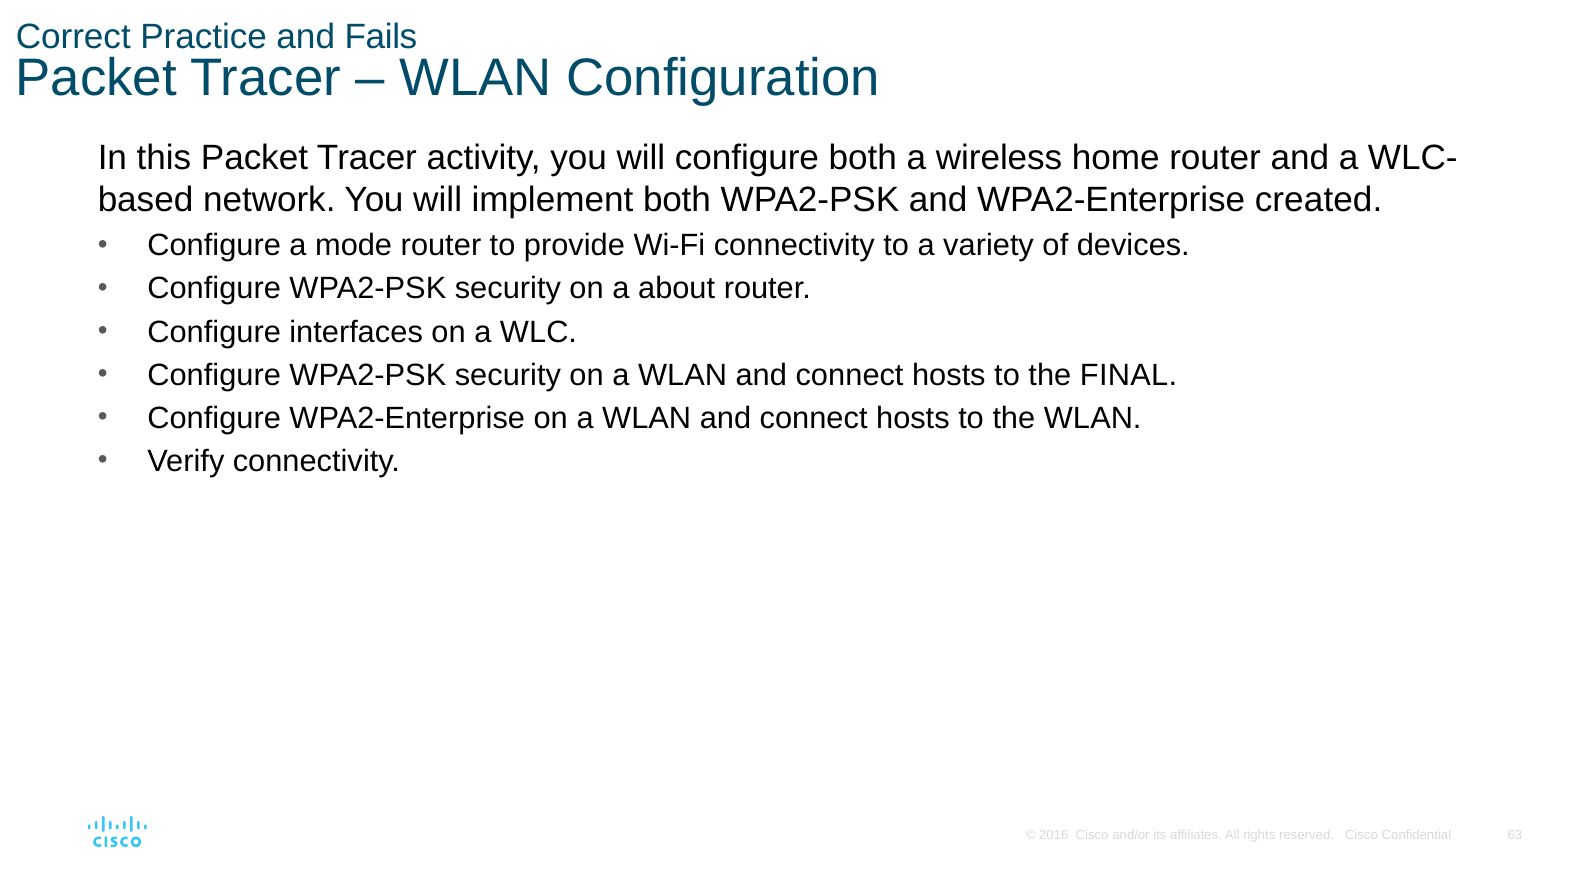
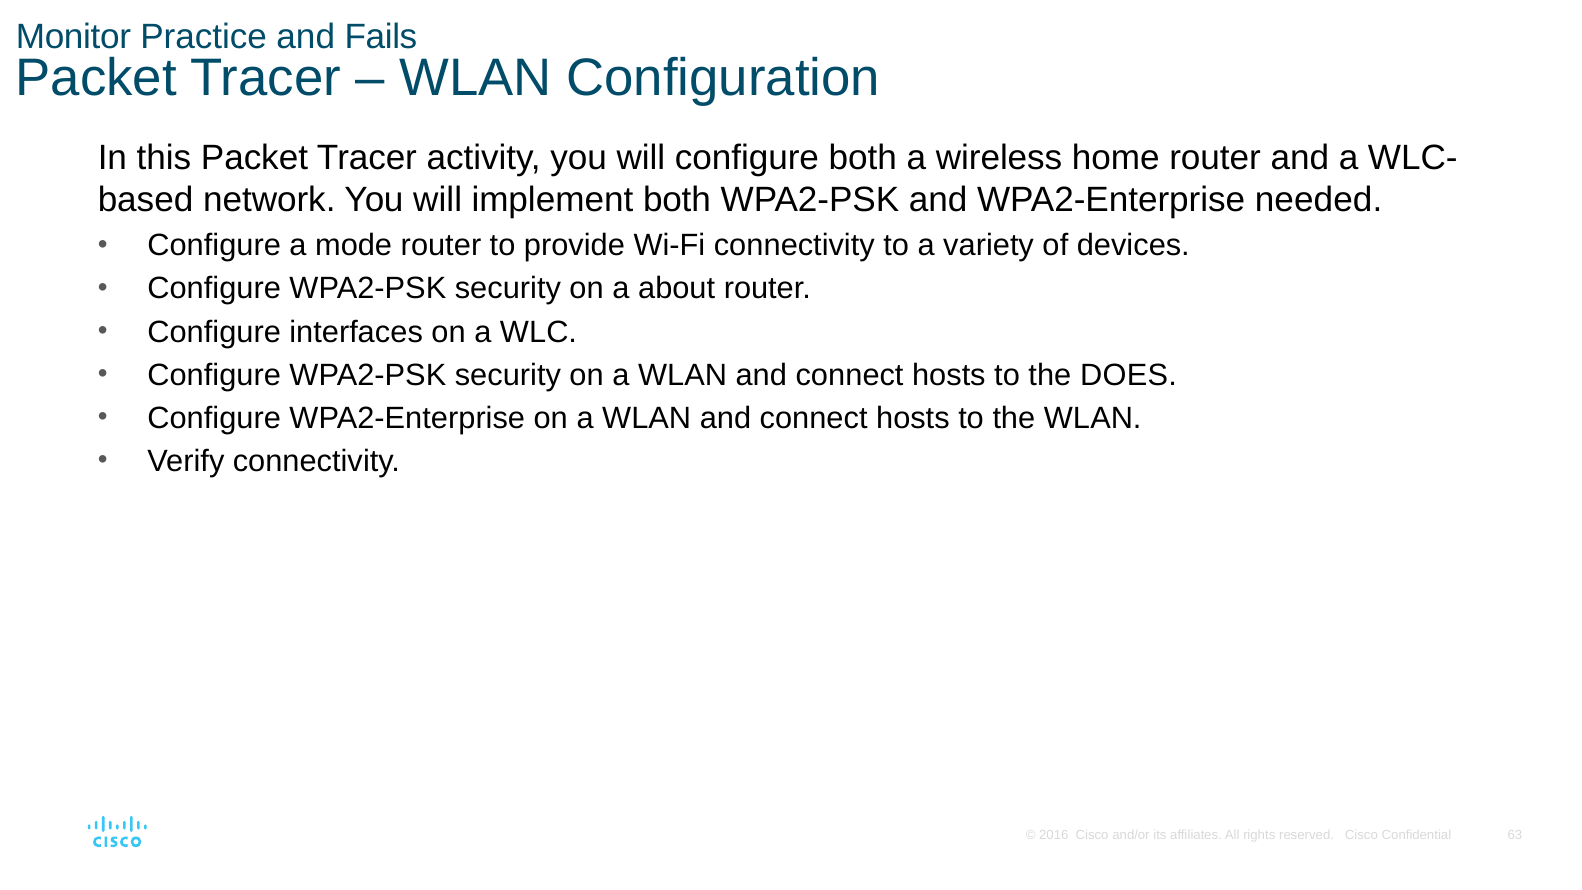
Correct: Correct -> Monitor (73, 36)
created: created -> needed (1319, 200)
FINAL: FINAL -> DOES (1129, 375)
